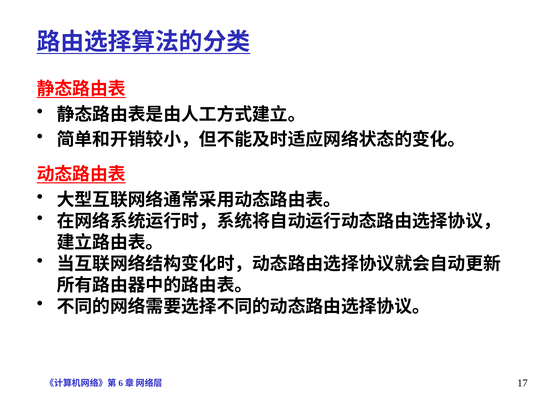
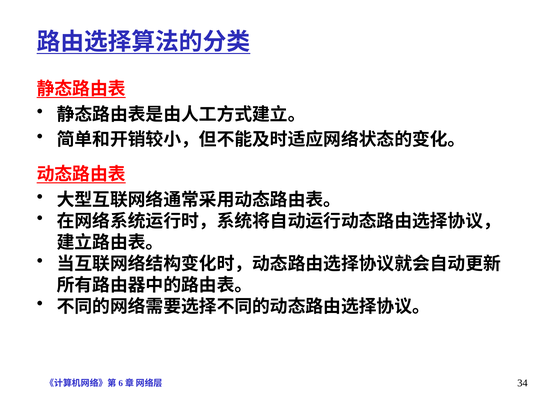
17: 17 -> 34 (522, 383)
